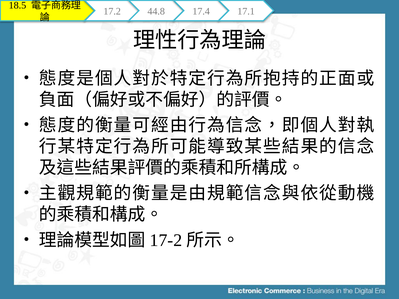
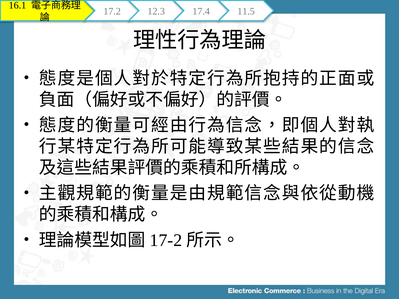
18.5: 18.5 -> 16.1 (17, 5)
44.8: 44.8 -> 12.3 (156, 11)
17.1: 17.1 -> 11.5 (246, 11)
